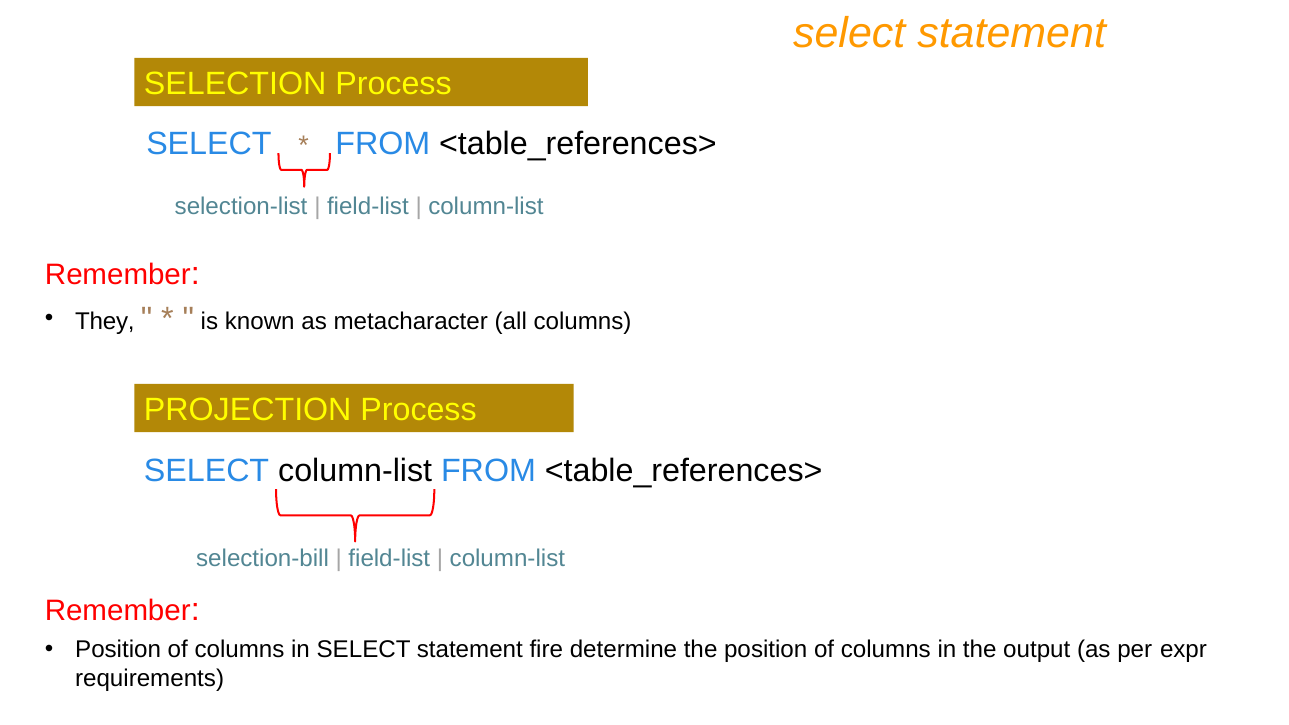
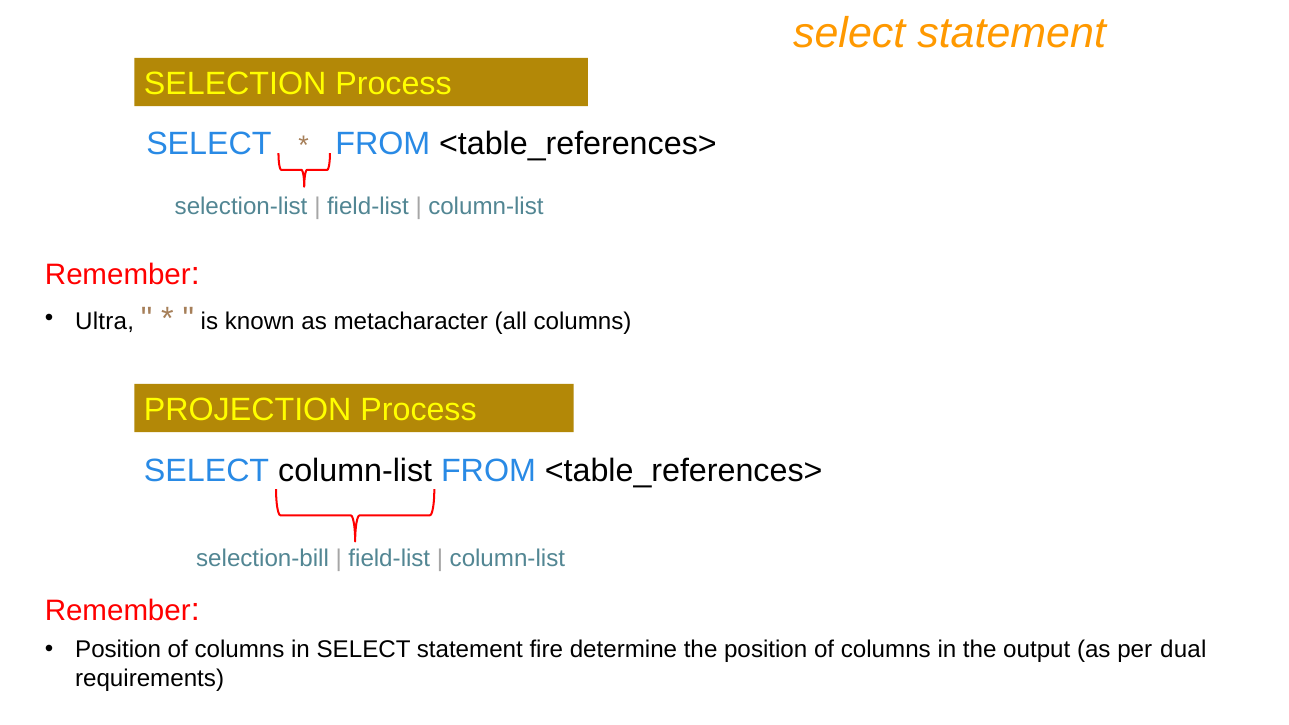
They: They -> Ultra (105, 322)
expr: expr -> dual (1183, 649)
